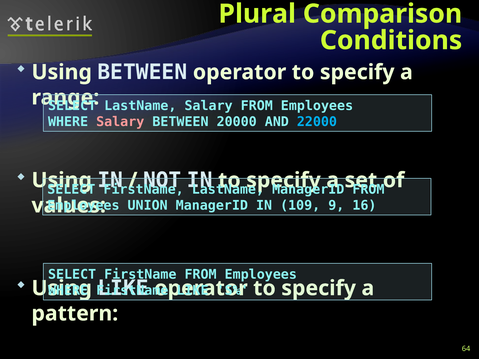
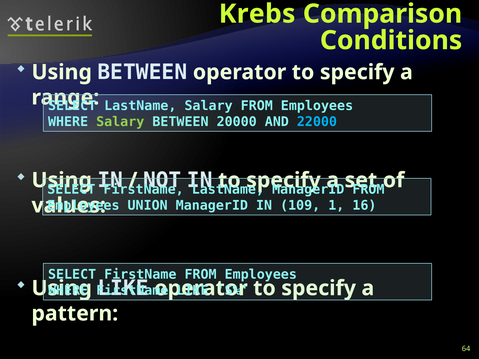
Plural: Plural -> Krebs (257, 14)
Salary colour: pink -> light green (120, 122)
9: 9 -> 1 (336, 206)
